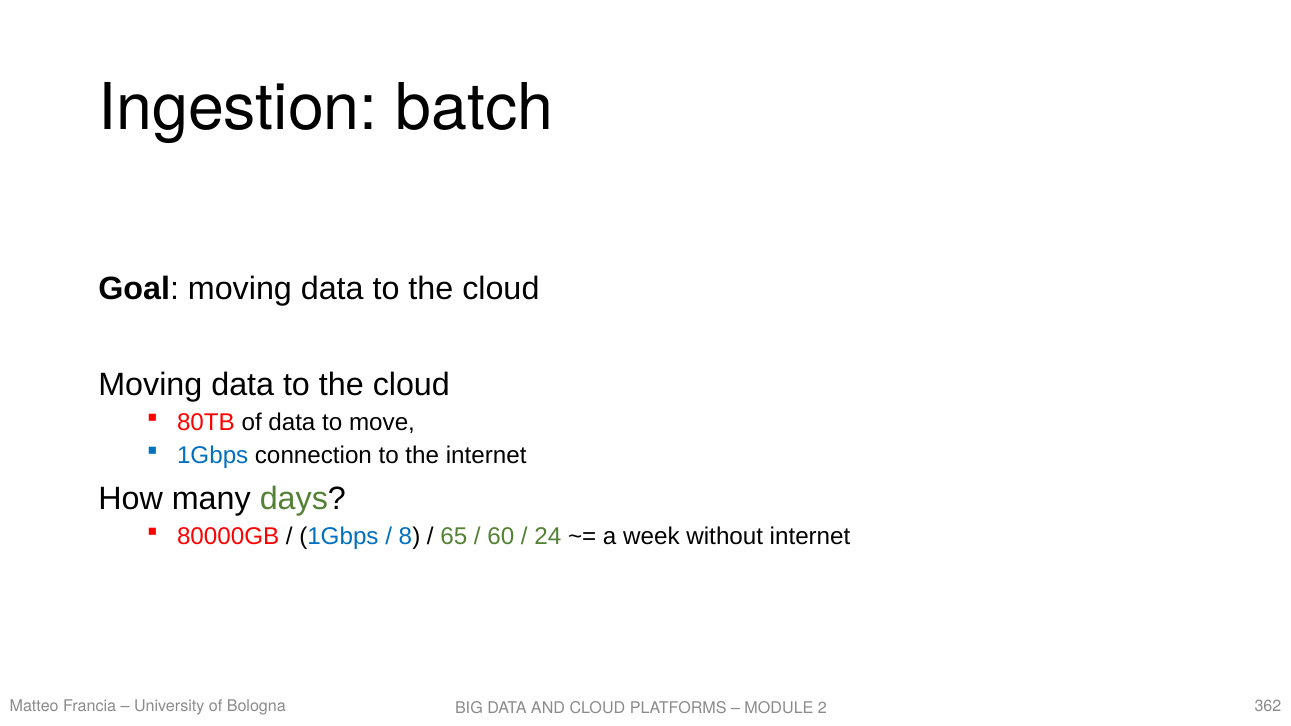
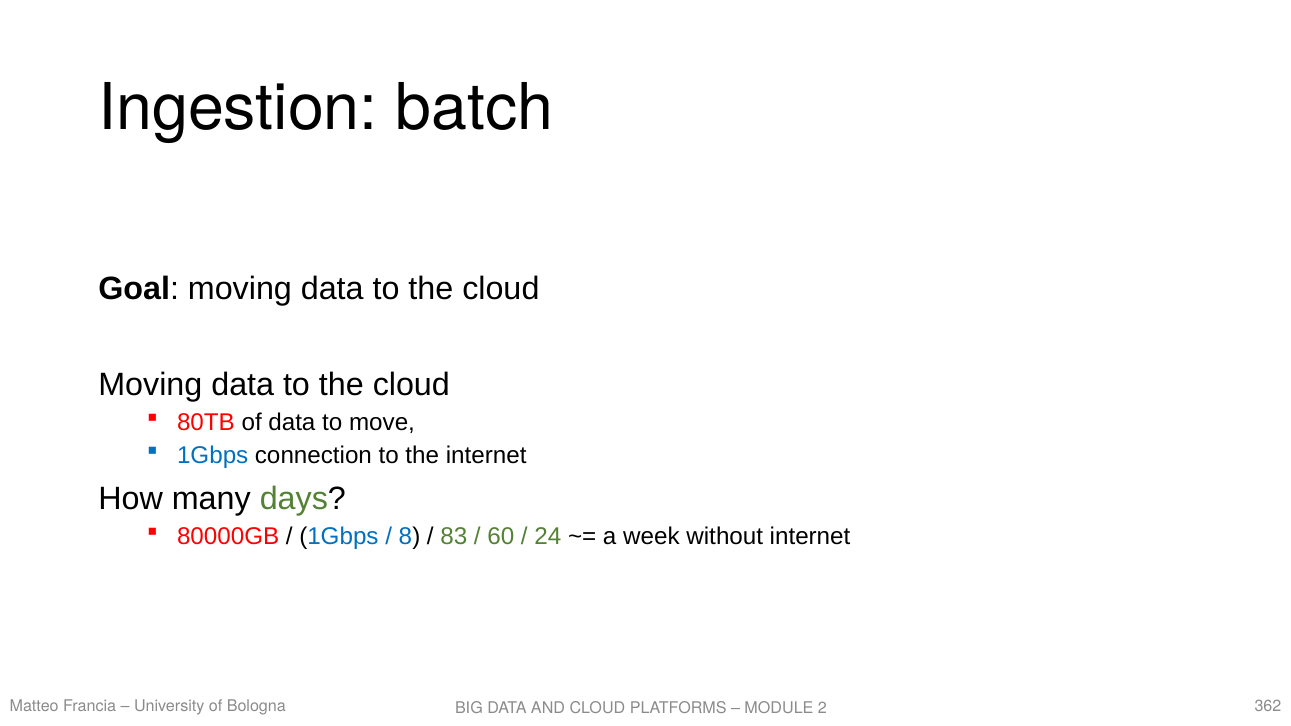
65: 65 -> 83 (454, 536)
